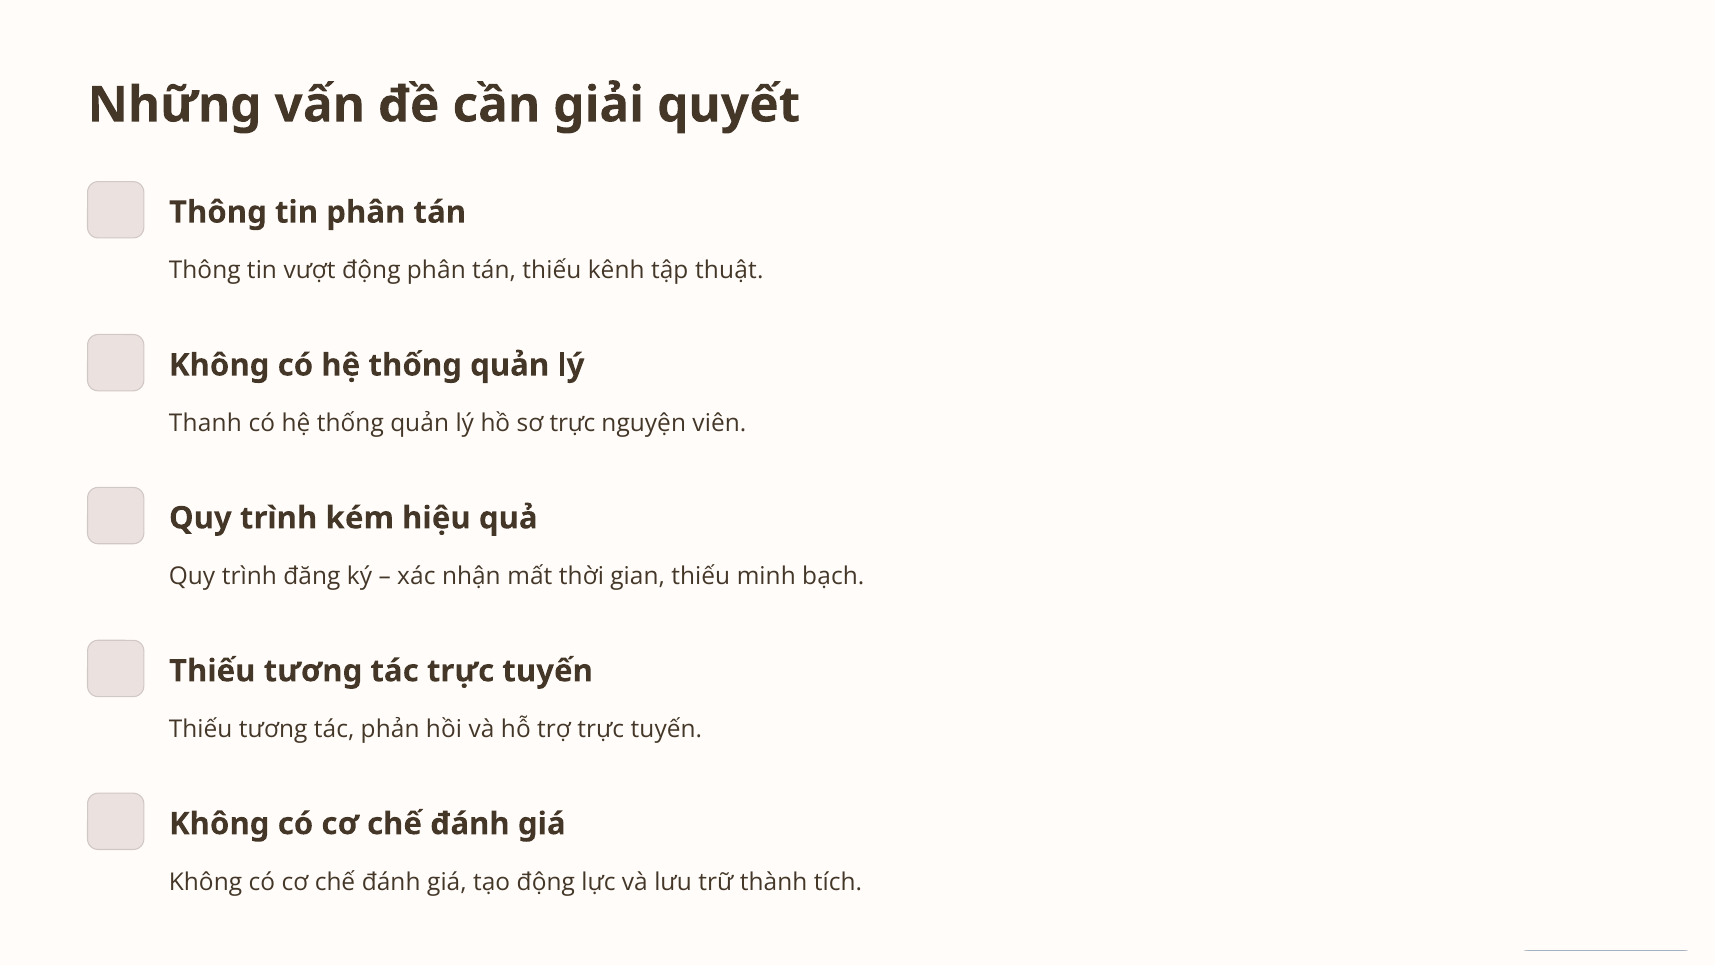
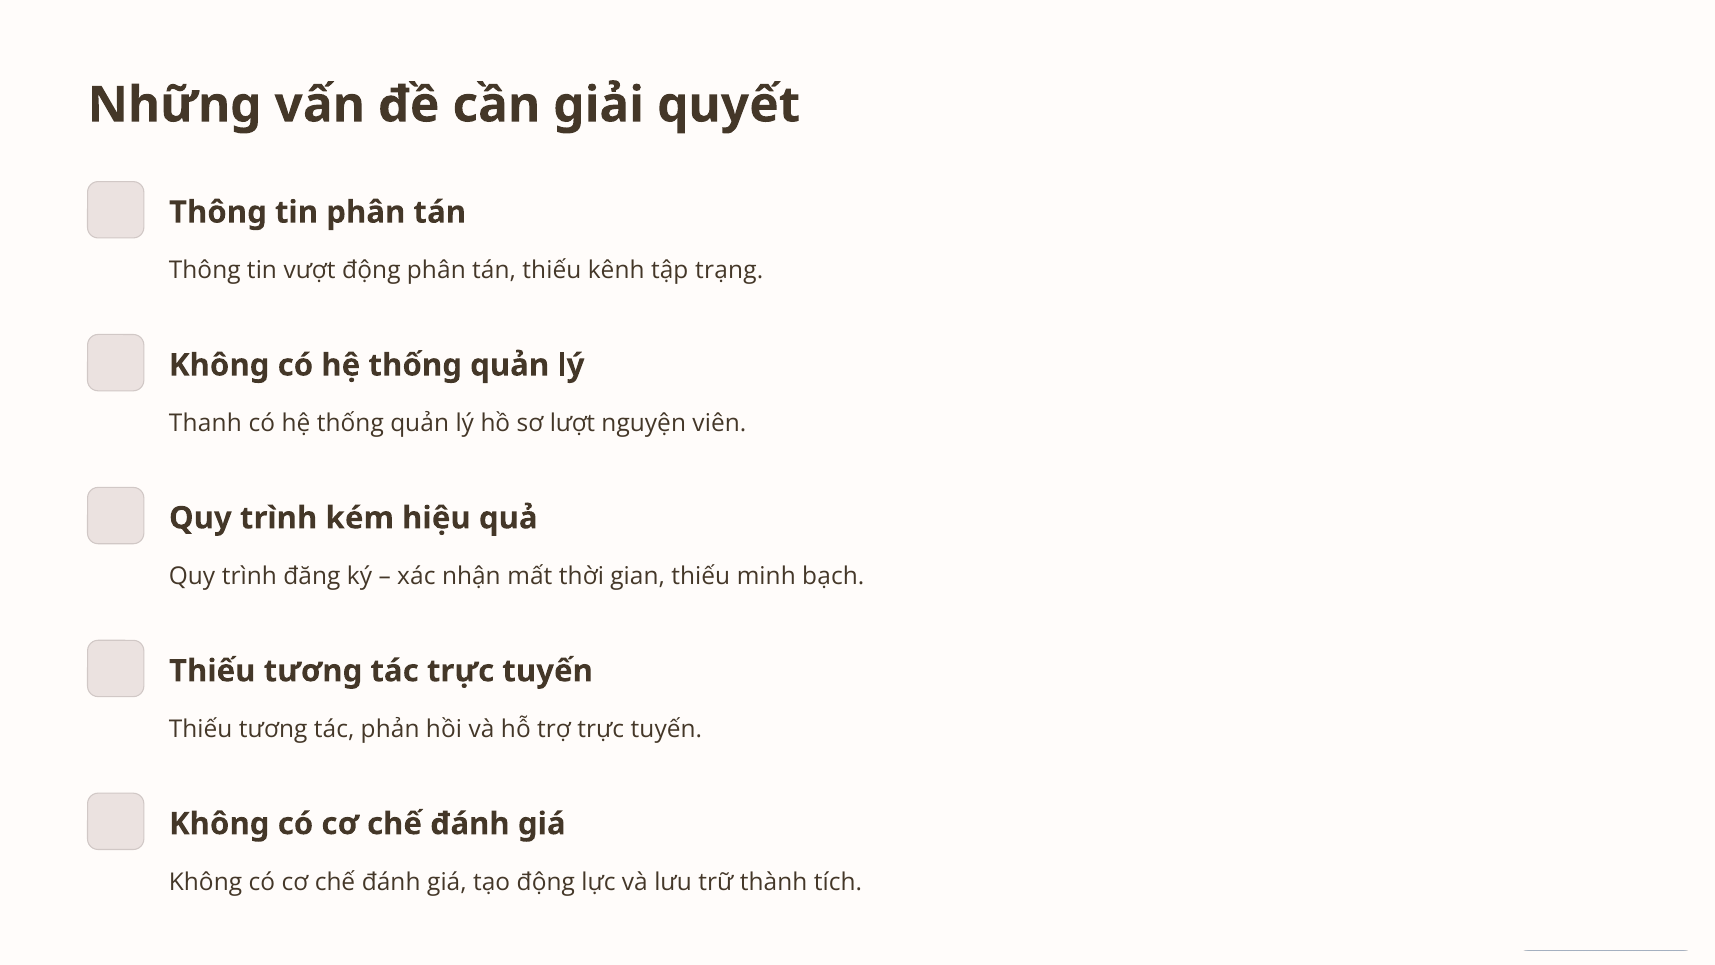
thuật: thuật -> trạng (729, 271)
sơ trực: trực -> lượt (573, 424)
